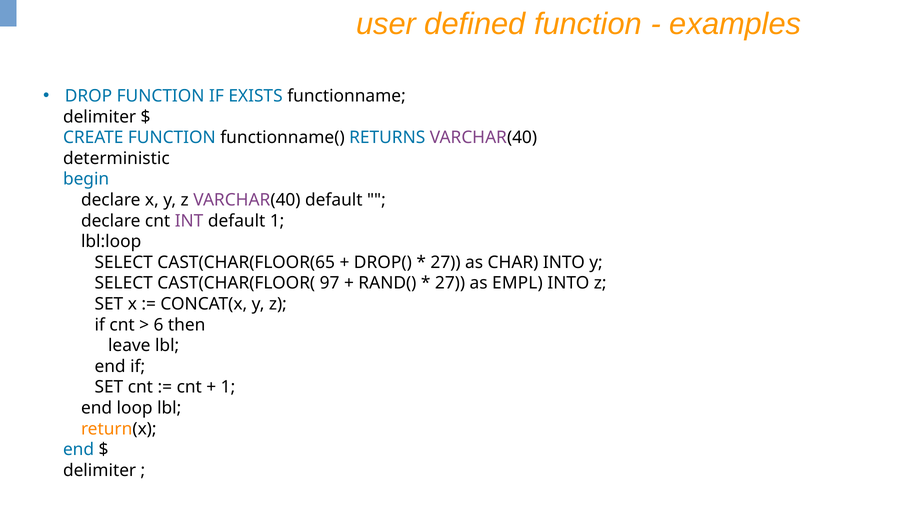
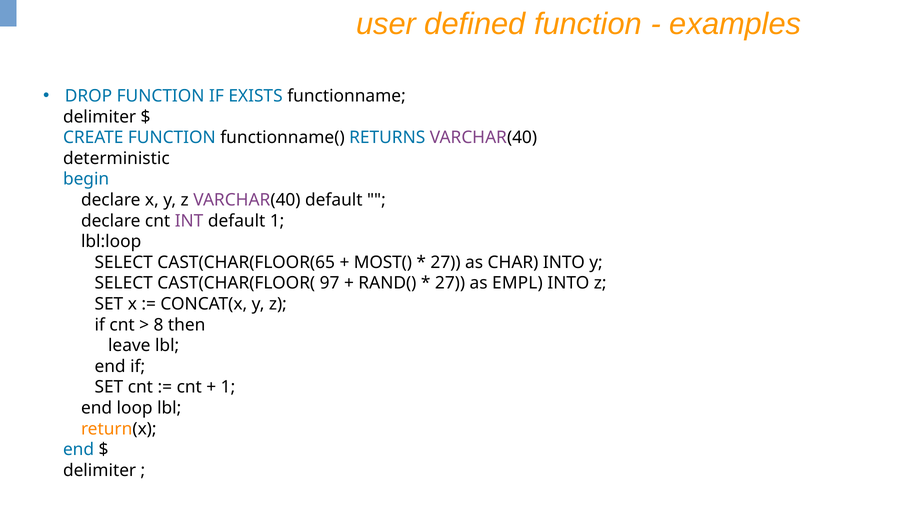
DROP(: DROP( -> MOST( (383, 262)
6: 6 -> 8 (158, 325)
